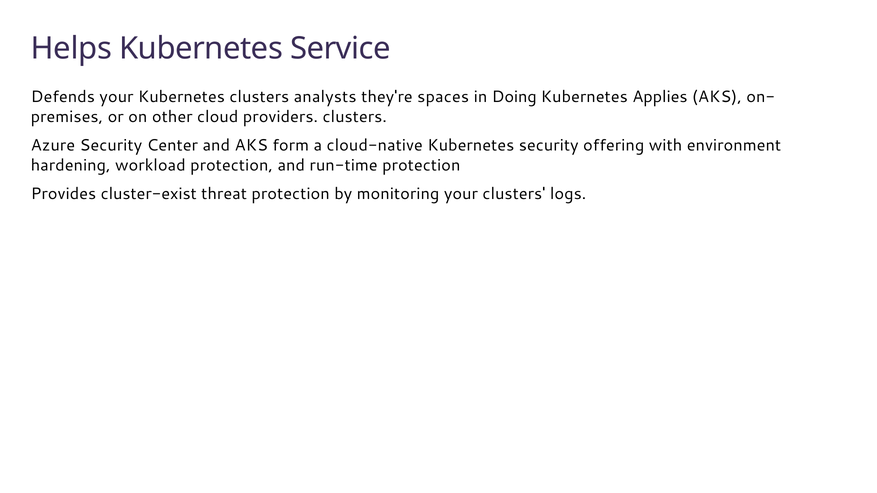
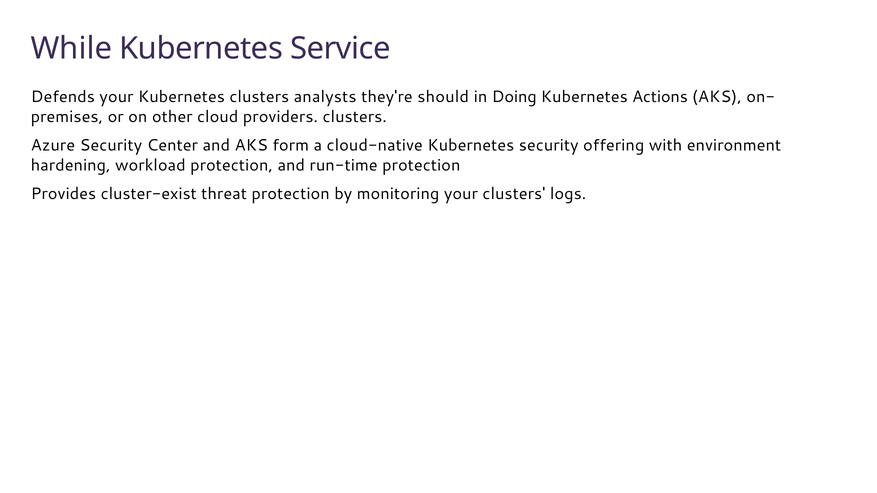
Helps: Helps -> While (71, 49)
spaces: spaces -> should (443, 97)
Applies: Applies -> Actions (660, 97)
